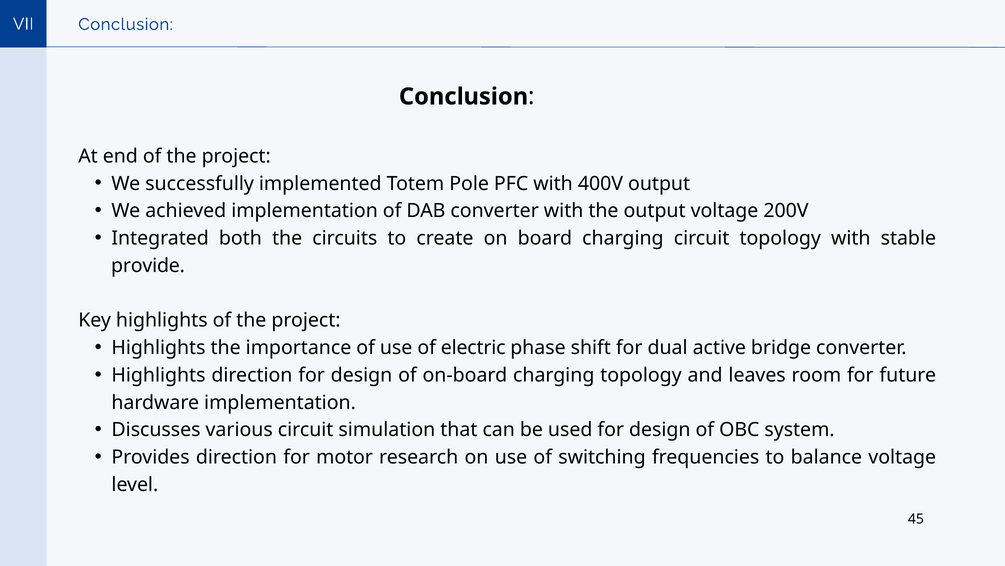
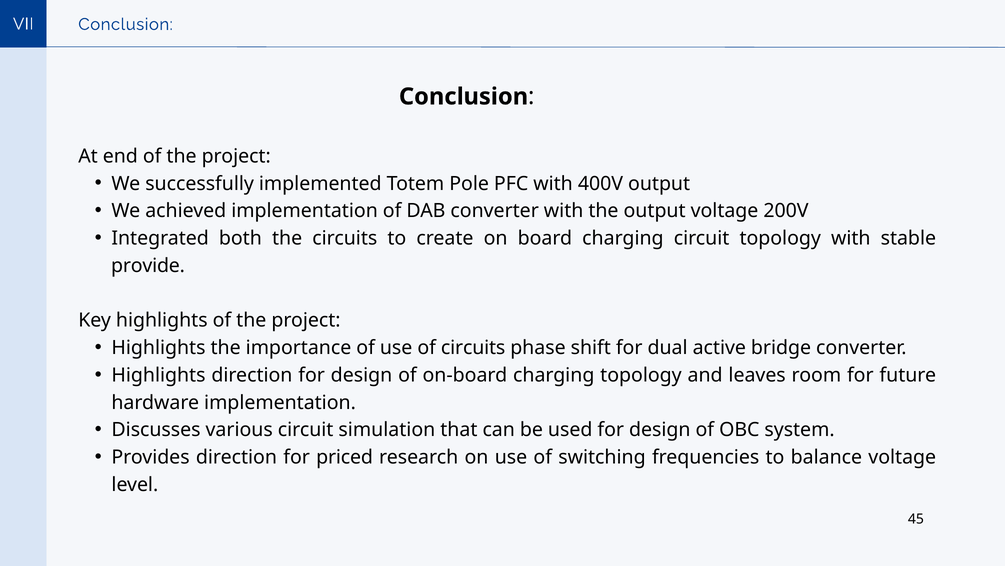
of electric: electric -> circuits (473, 347)
motor: motor -> priced (345, 457)
